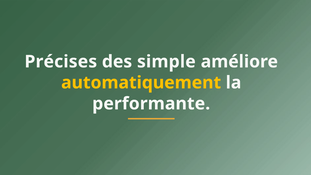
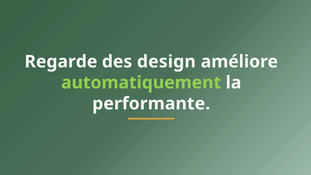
Précises: Précises -> Regarde (61, 62)
simple: simple -> design (166, 62)
automatiquement colour: yellow -> light green (141, 83)
